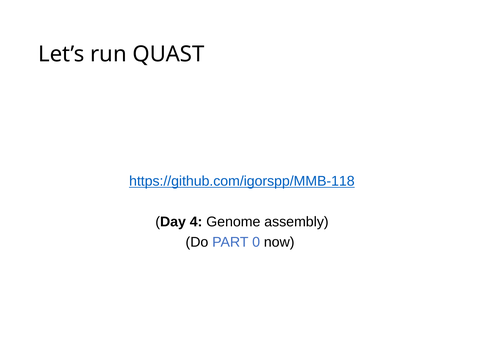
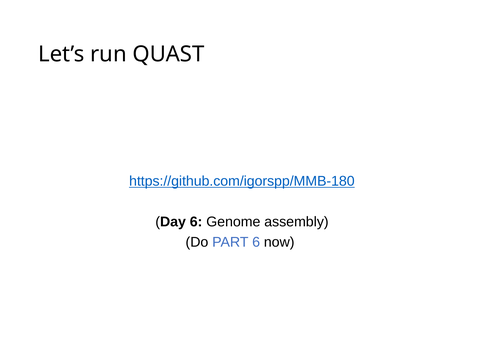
https://github.com/igorspp/MMB-118: https://github.com/igorspp/MMB-118 -> https://github.com/igorspp/MMB-180 (242, 181)
Day 4: 4 -> 6 (196, 222)
PART 0: 0 -> 6 (256, 242)
